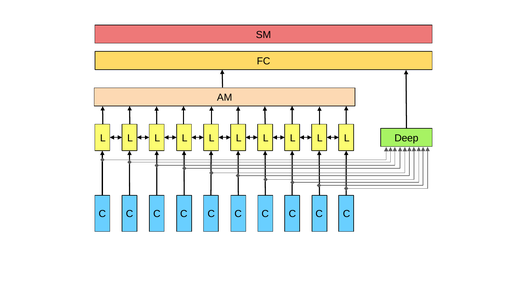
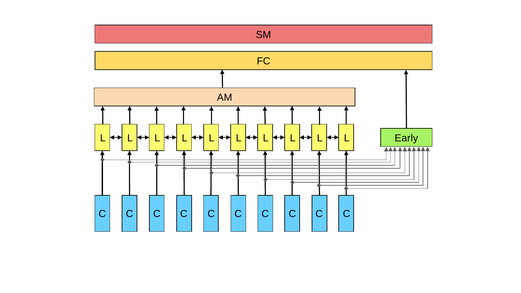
Deep: Deep -> Early (406, 138)
